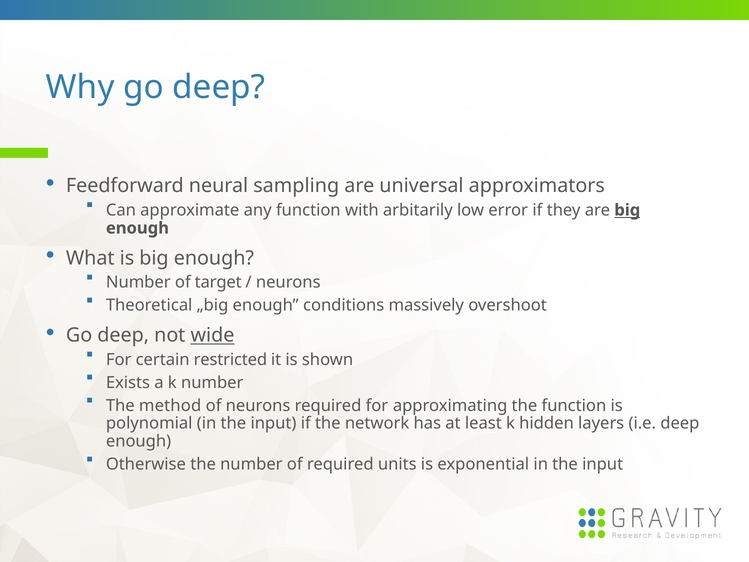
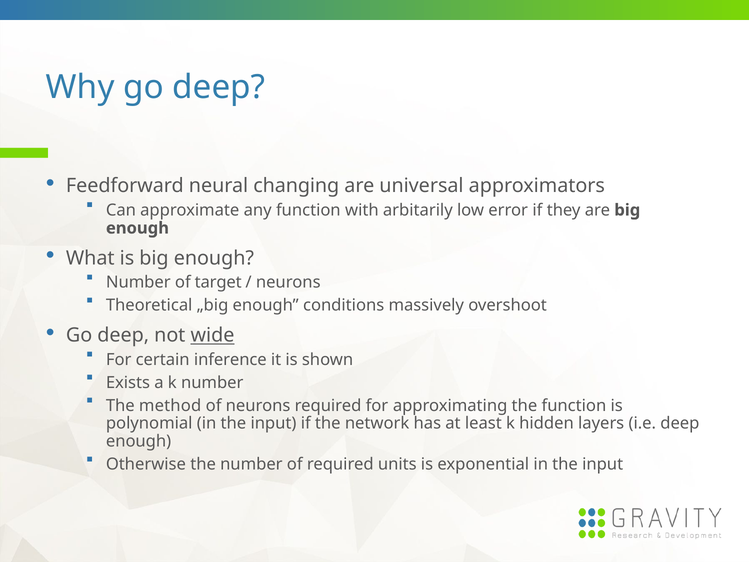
sampling: sampling -> changing (296, 186)
big underline: present -> none (627, 210)
restricted: restricted -> inference (230, 359)
